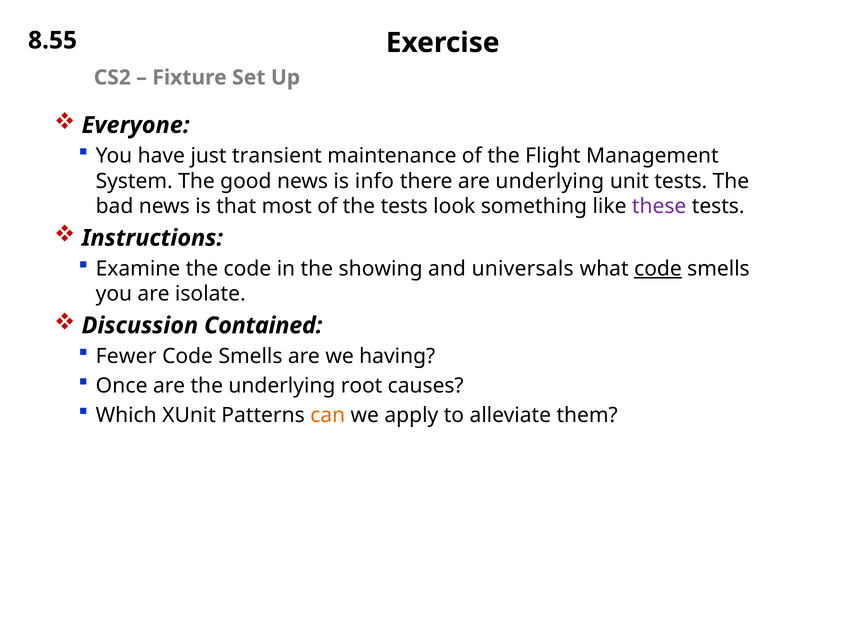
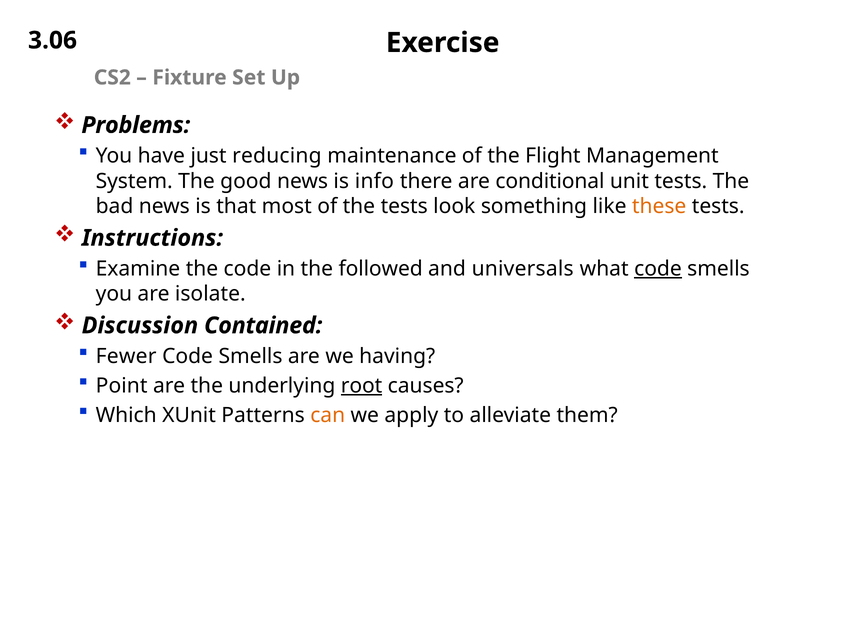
8.55: 8.55 -> 3.06 (53, 40)
Everyone: Everyone -> Problems (136, 125)
transient: transient -> reducing (277, 156)
are underlying: underlying -> conditional (550, 181)
these colour: purple -> orange (659, 206)
showing: showing -> followed (381, 269)
Once: Once -> Point (122, 385)
root underline: none -> present (362, 385)
